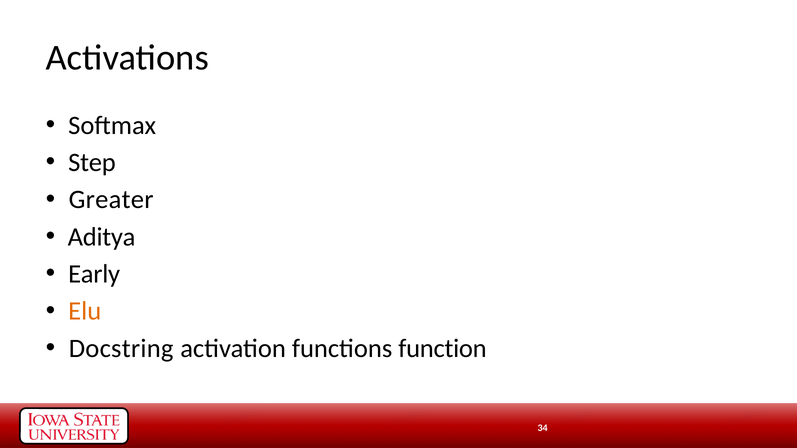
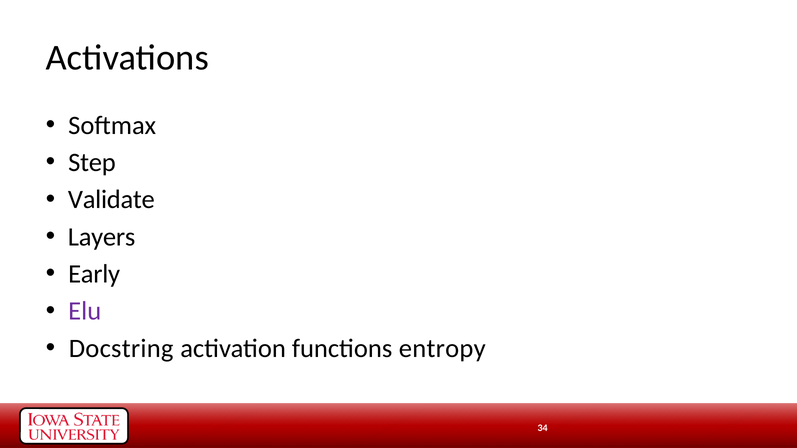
Greater: Greater -> Validate (111, 200)
Aditya: Aditya -> Layers (102, 237)
Elu colour: orange -> purple (85, 311)
function: function -> entropy (442, 349)
